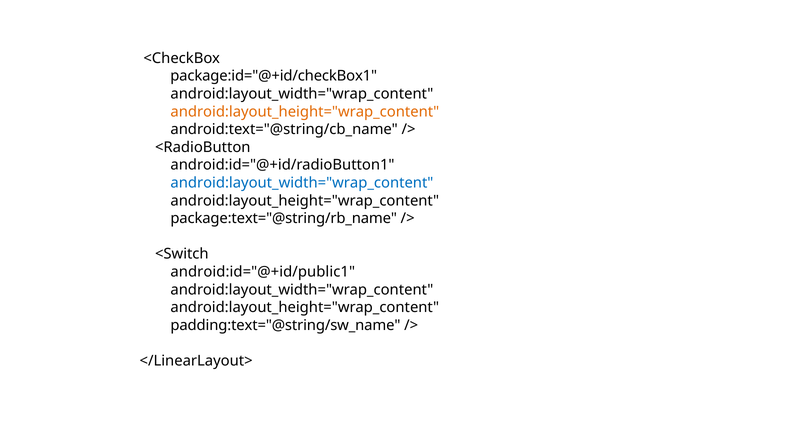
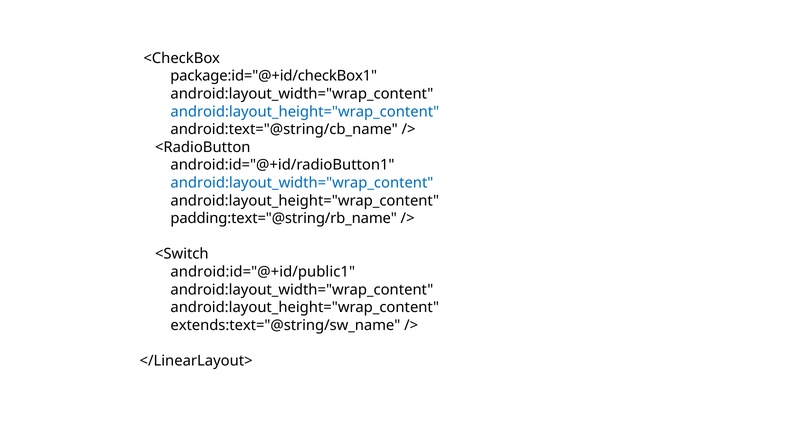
android:layout_height="wrap_content colour: orange -> blue (305, 112)
package:text="@string/rb_name: package:text="@string/rb_name -> padding:text="@string/rb_name (284, 218)
padding:text="@string/sw_name: padding:text="@string/sw_name -> extends:text="@string/sw_name (285, 325)
